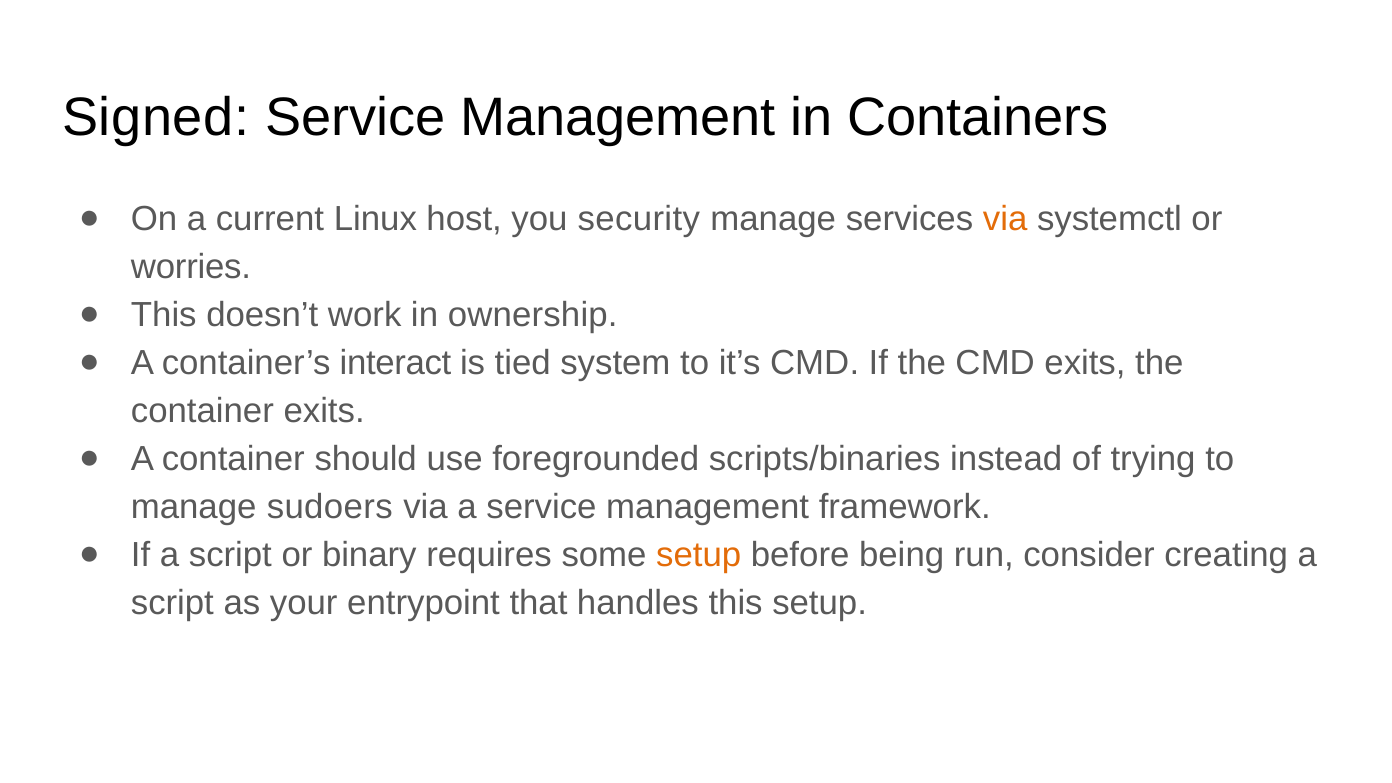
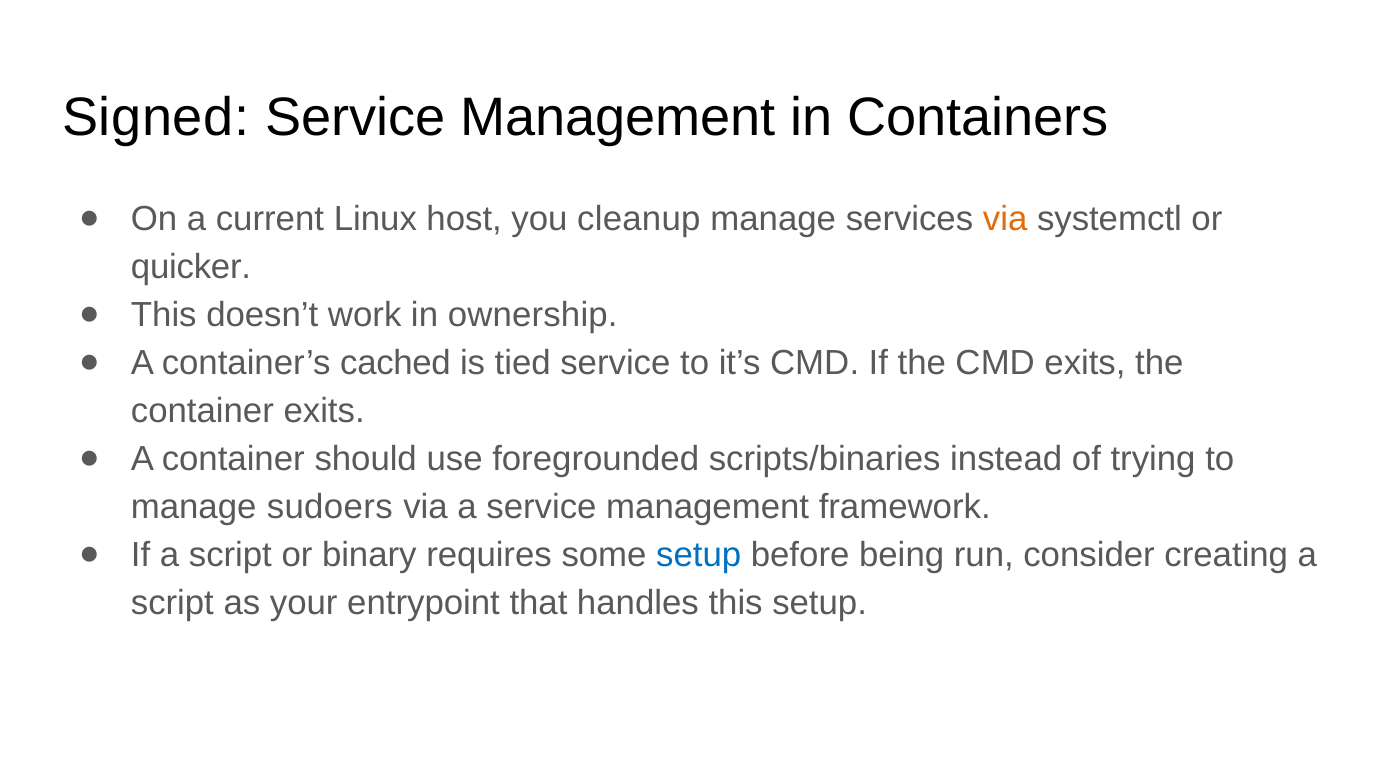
security: security -> cleanup (639, 219)
worries: worries -> quicker (191, 267)
interact: interact -> cached (395, 363)
tied system: system -> service (615, 363)
setup colour: orange -> blue (699, 555)
